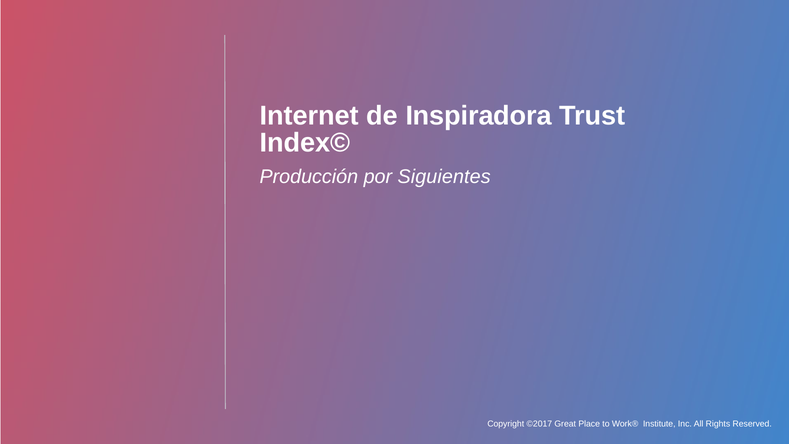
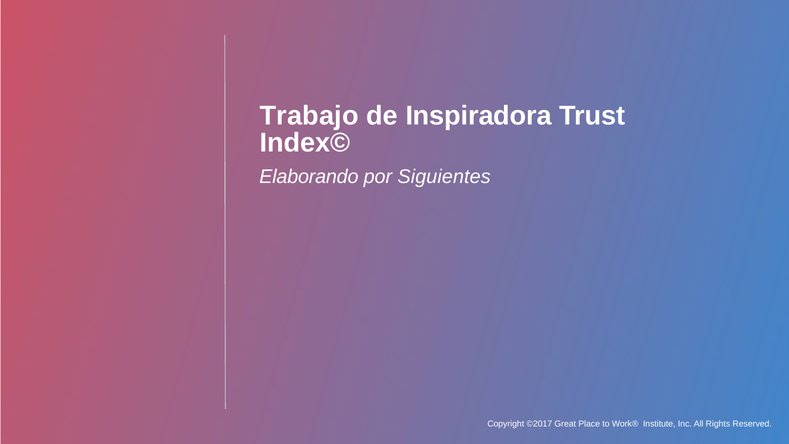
Internet: Internet -> Trabajo (309, 116)
Producción: Producción -> Elaborando (309, 176)
